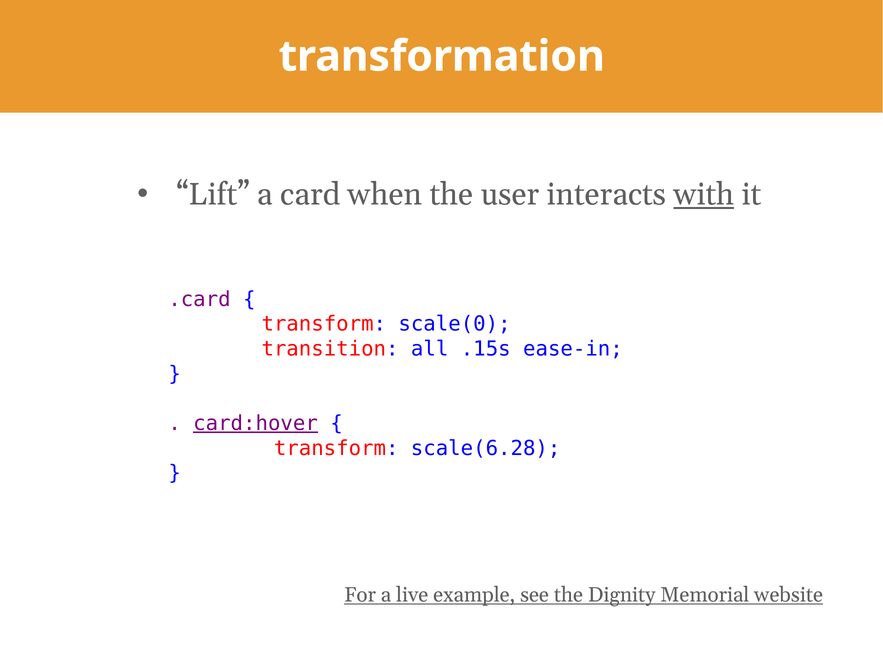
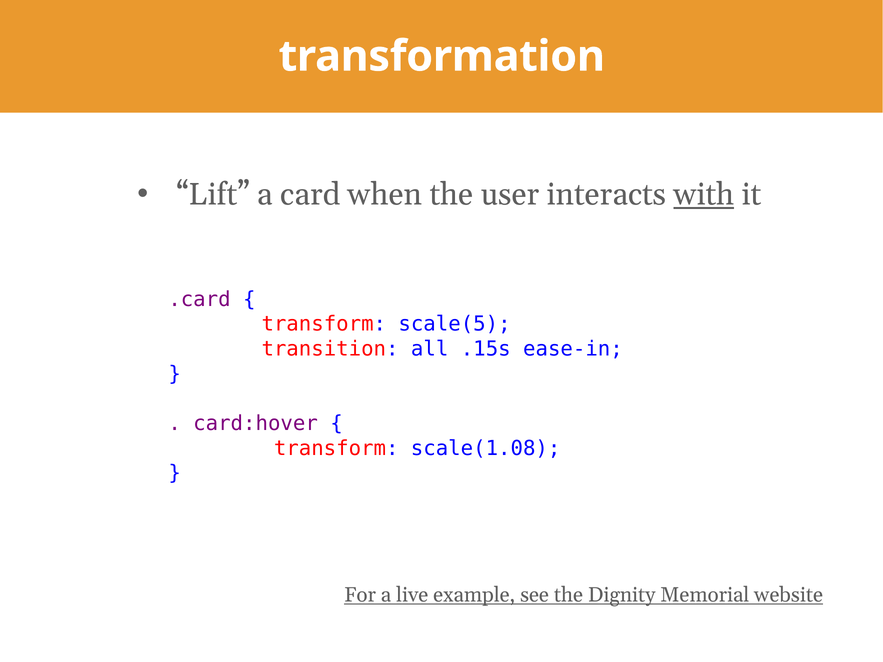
scale(0: scale(0 -> scale(5 (455, 324)
card:hover underline: present -> none (256, 424)
scale(6.28: scale(6.28 -> scale(1.08 (486, 448)
